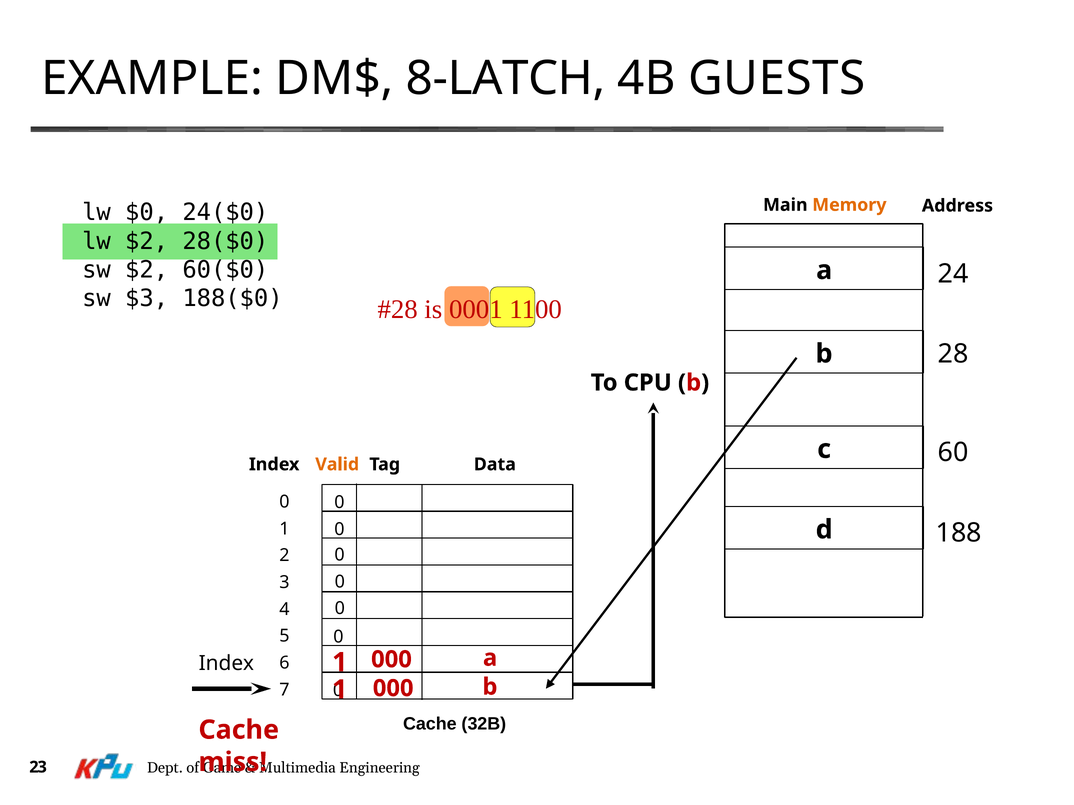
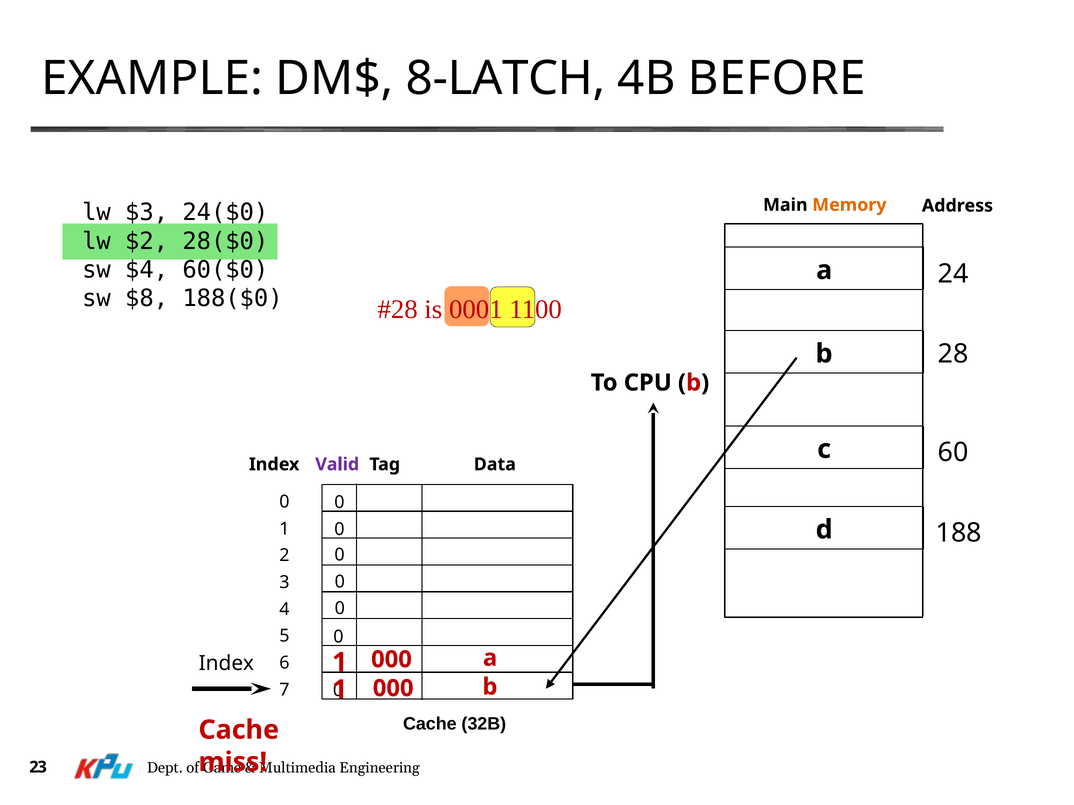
GUESTS: GUESTS -> BEFORE (777, 79)
$0: $0 -> $3 (147, 213)
sw $2: $2 -> $4 (147, 270)
$3: $3 -> $8 (147, 299)
Valid colour: orange -> purple (337, 465)
